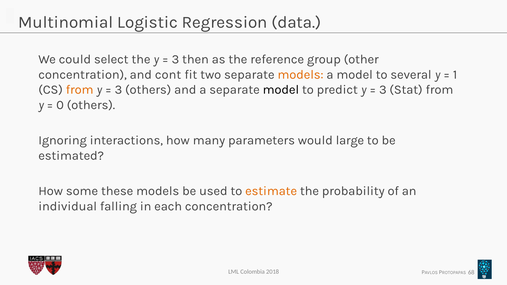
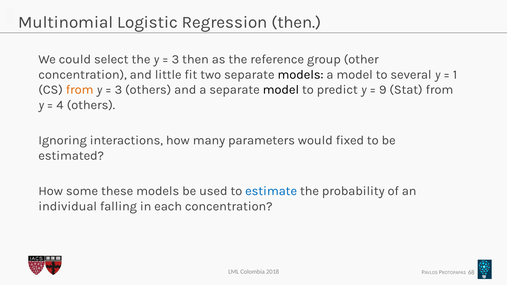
Regression data: data -> then (296, 22)
cont: cont -> little (168, 75)
models colour: orange -> black (300, 75)
3: 3 -> 9 (383, 90)
0: 0 -> 4 (60, 105)
large: large -> fixed (350, 140)
estimate colour: orange -> blue (271, 191)
